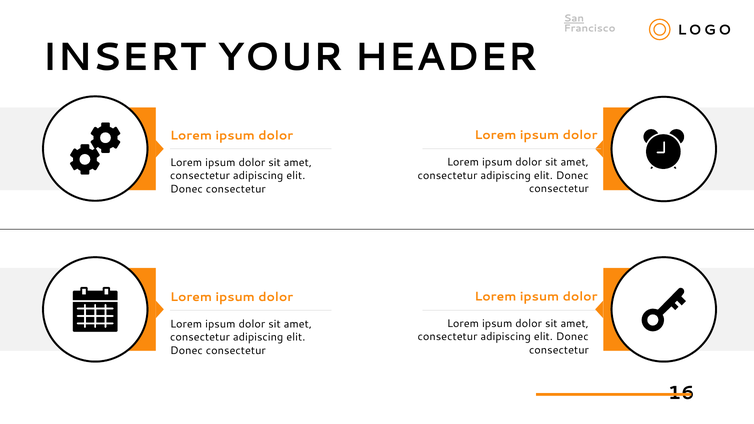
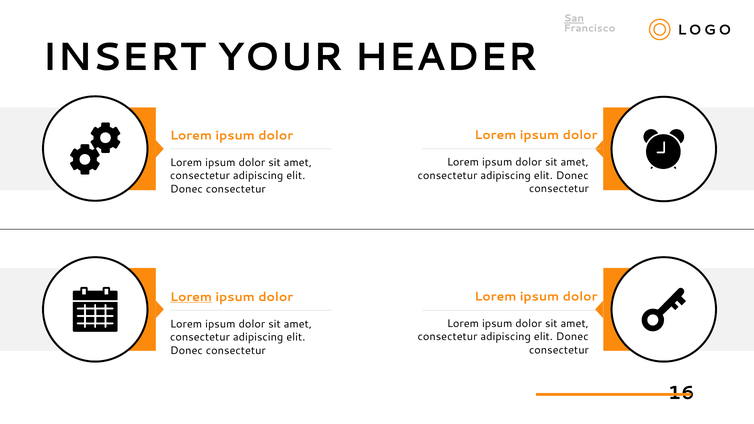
Lorem underline: none -> present (191, 297)
